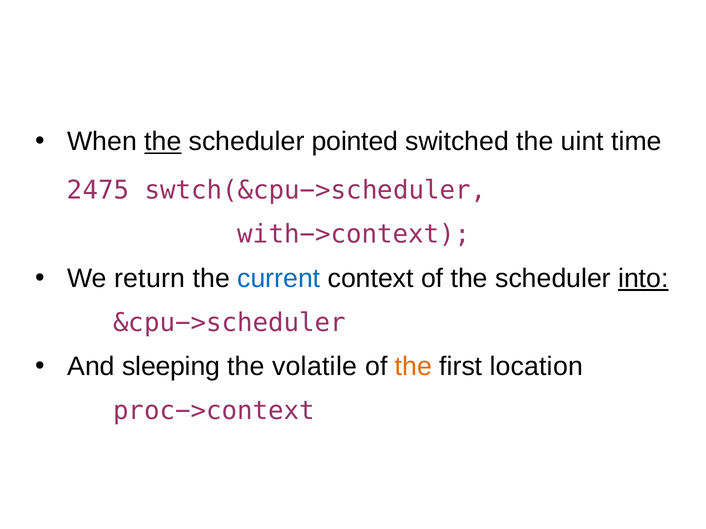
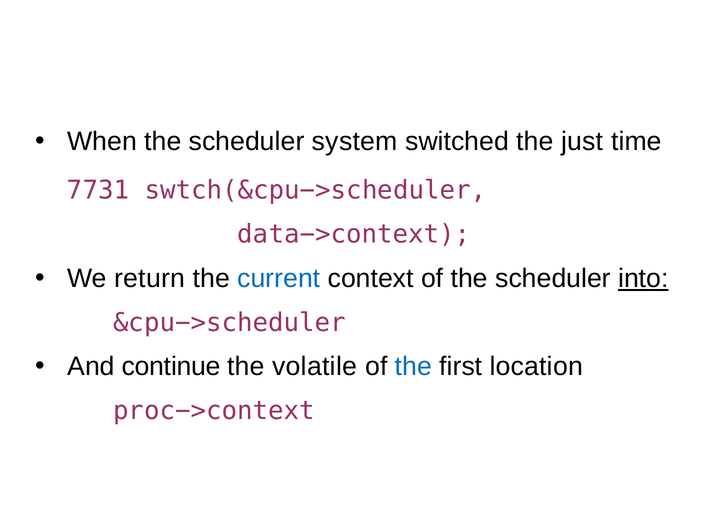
the underline: present -> none (163, 142)
pointed: pointed -> system (355, 142)
uint: uint -> just (582, 142)
2475: 2475 -> 7731 (98, 190)
with−>context: with−>context -> data−>context (354, 235)
sleeping: sleeping -> continue (171, 367)
the colour: orange -> blue (413, 367)
